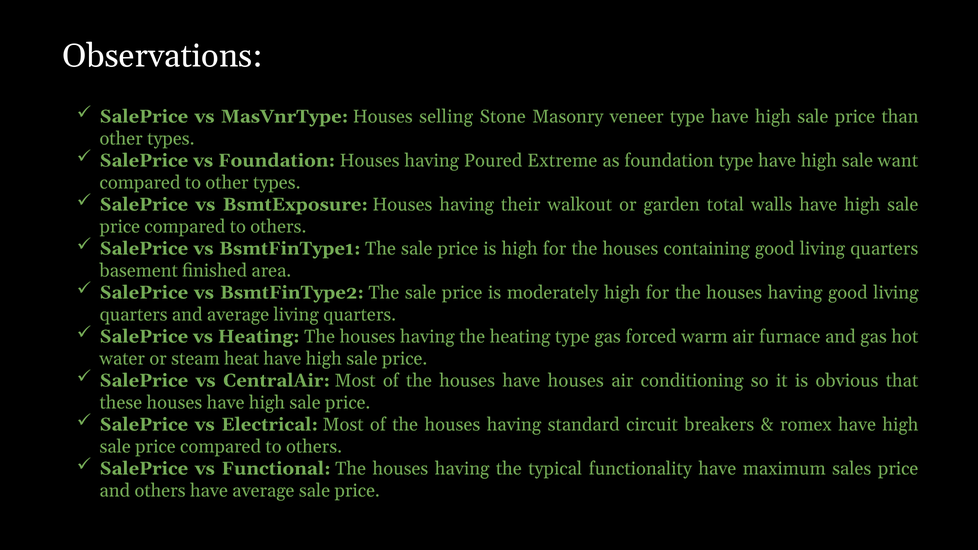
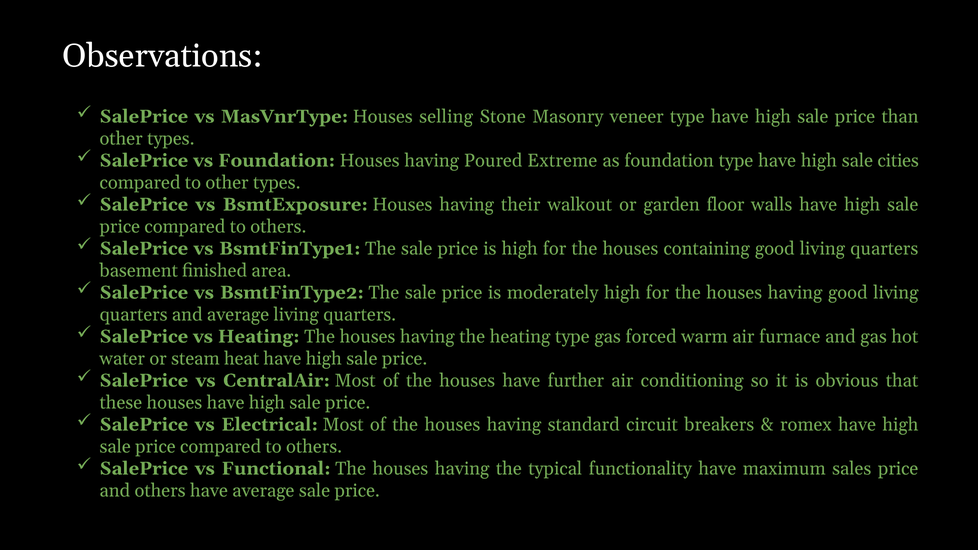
want: want -> cities (898, 161)
total: total -> floor (726, 205)
have houses: houses -> further (576, 381)
